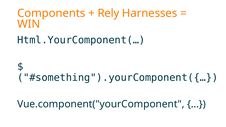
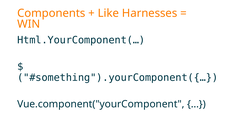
Rely: Rely -> Like (108, 13)
